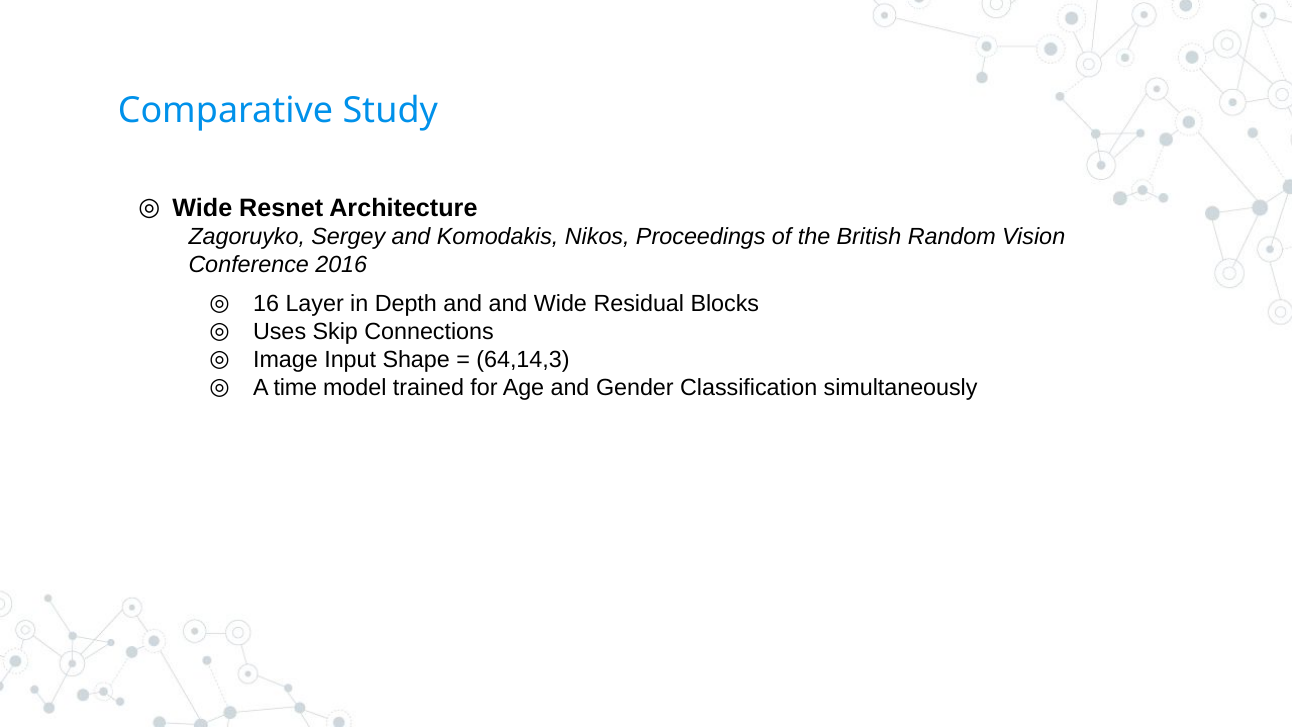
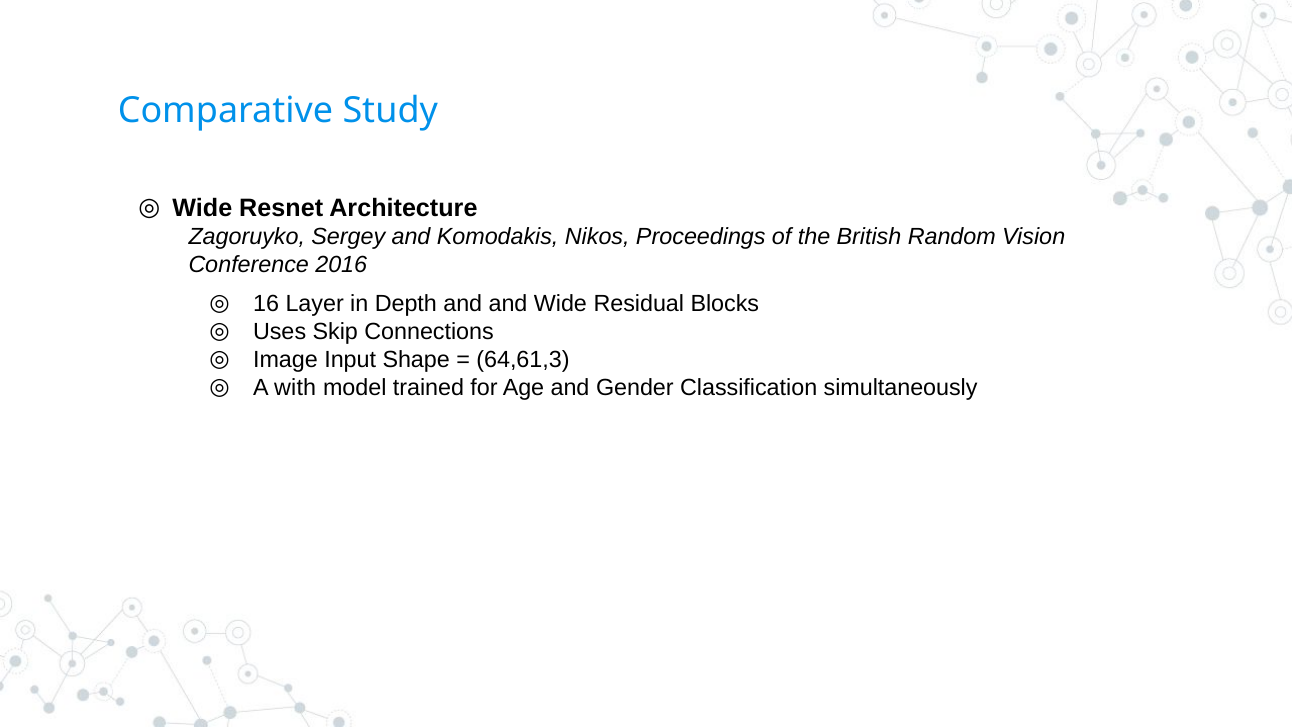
64,14,3: 64,14,3 -> 64,61,3 (523, 360)
time: time -> with (295, 388)
